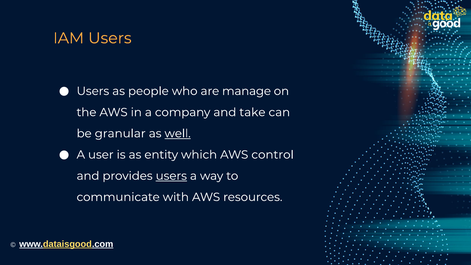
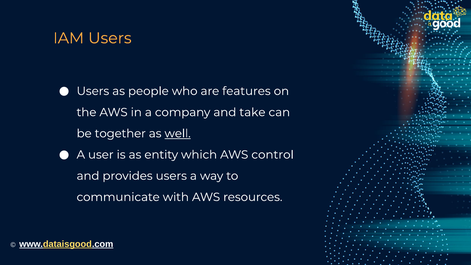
manage: manage -> features (246, 91)
granular: granular -> together (120, 133)
users underline: present -> none (171, 176)
